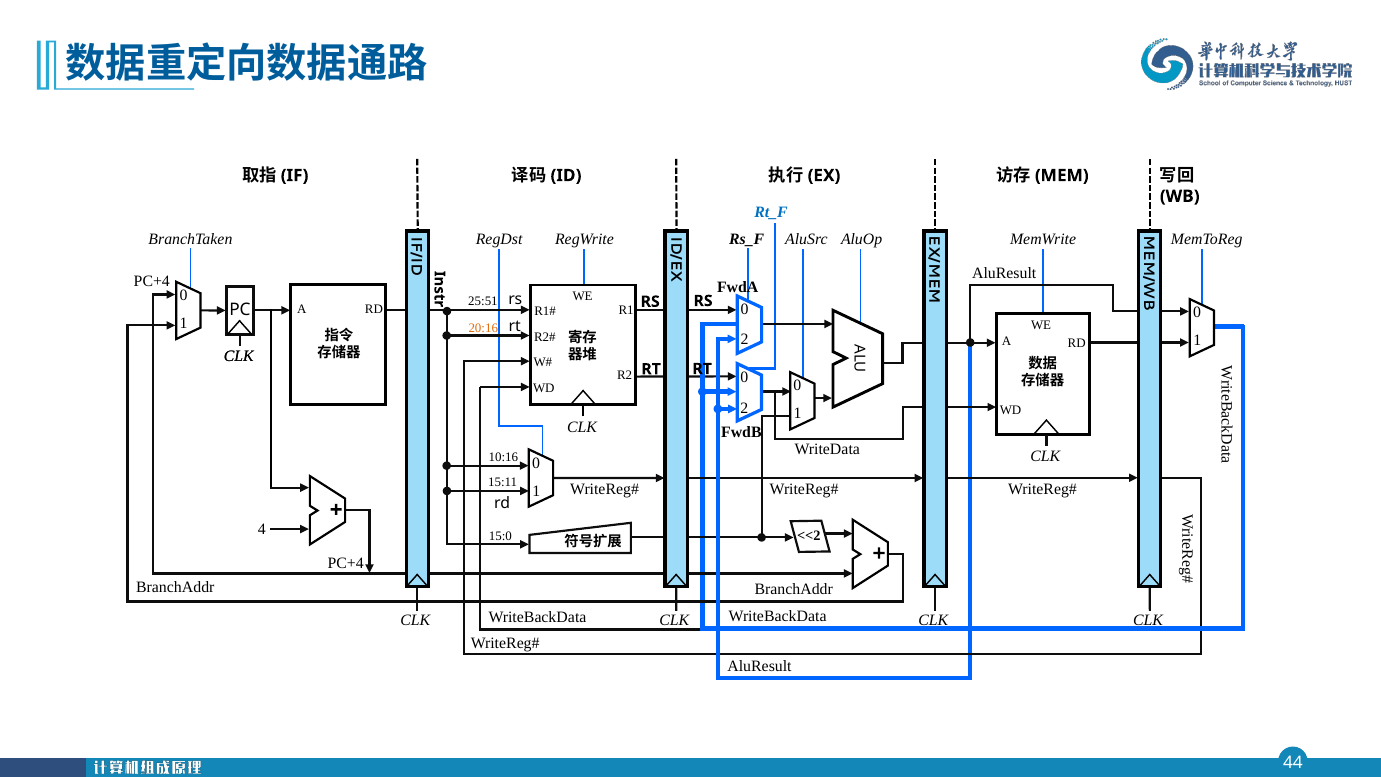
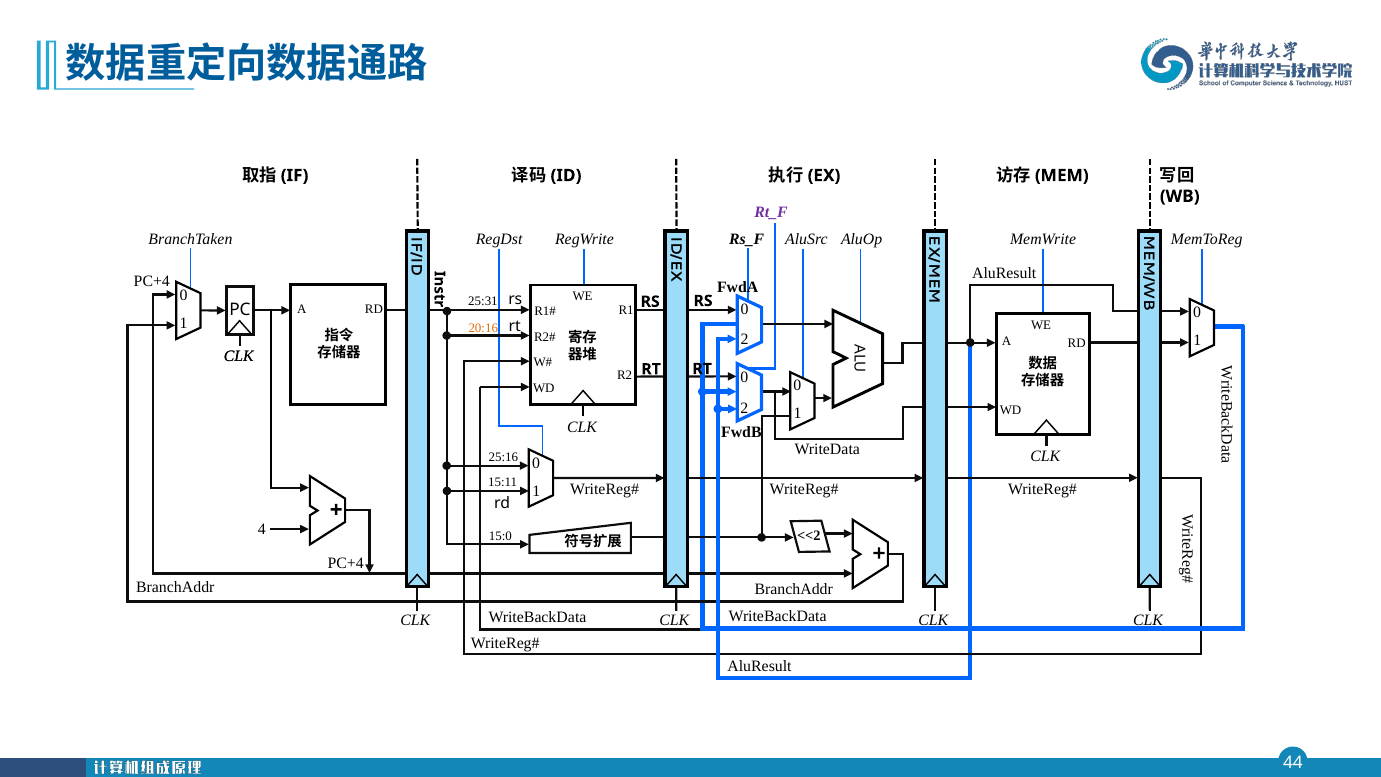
Rt_F colour: blue -> purple (771, 212)
25:51: 25:51 -> 25:31 (483, 302)
10:16: 10:16 -> 25:16 (503, 457)
